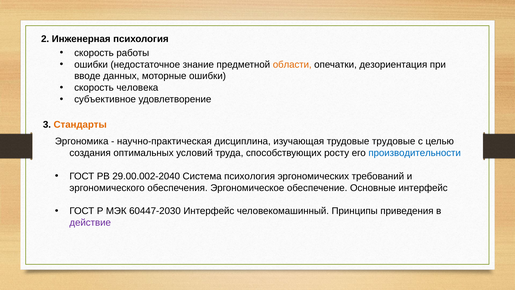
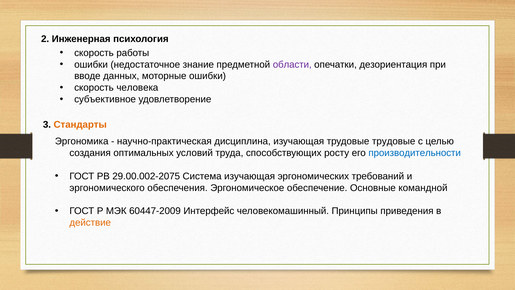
области colour: orange -> purple (292, 64)
29.00.002-2040: 29.00.002-2040 -> 29.00.002-2075 (146, 176)
Система психология: психология -> изучающая (250, 176)
Основные интерфейс: интерфейс -> командной (423, 188)
60447-2030: 60447-2030 -> 60447-2009 (155, 211)
действие colour: purple -> orange (90, 222)
